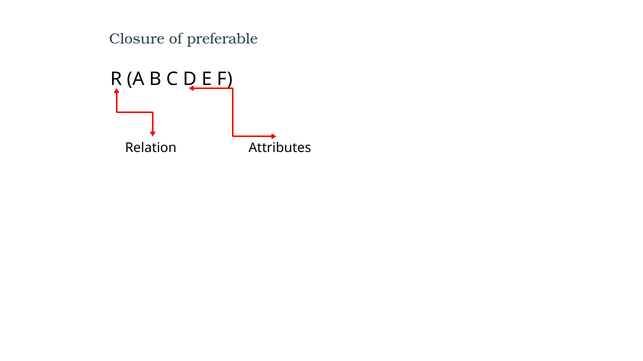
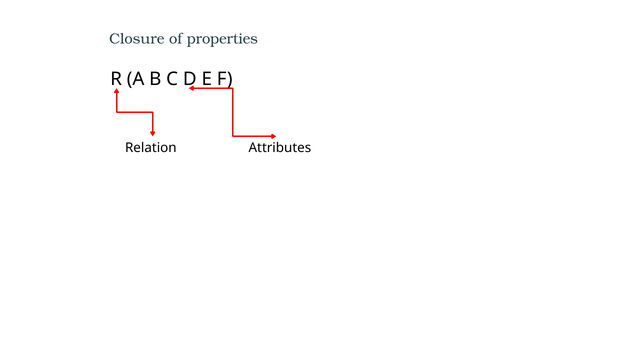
preferable: preferable -> properties (222, 39)
